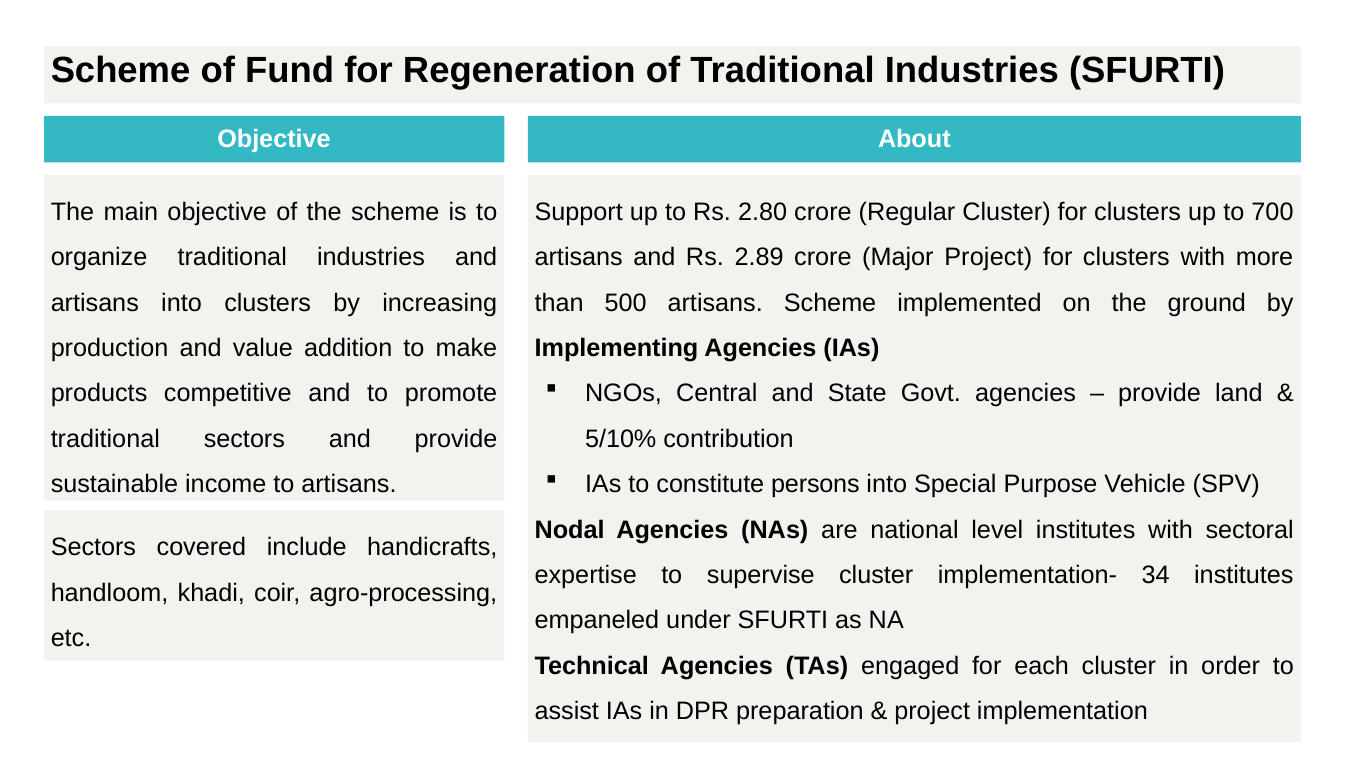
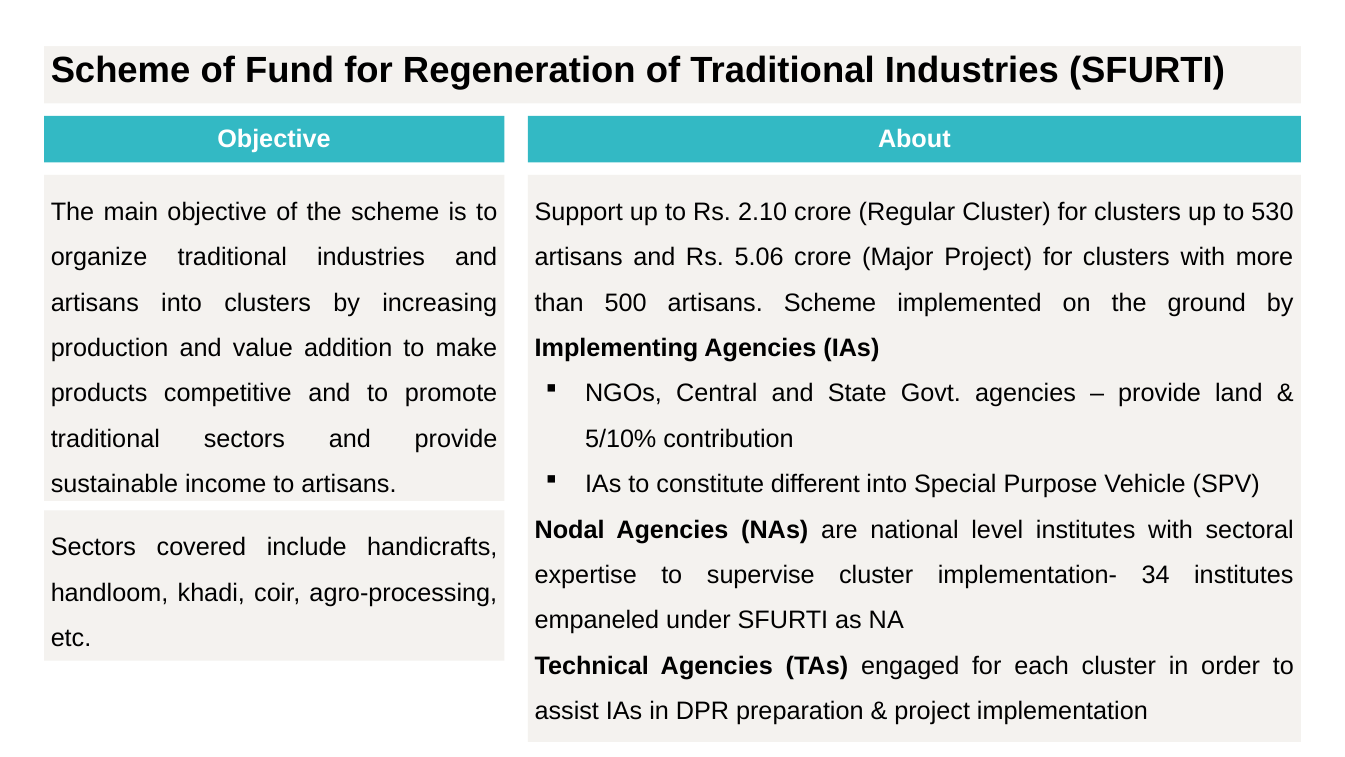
2.80: 2.80 -> 2.10 (763, 212)
700: 700 -> 530 (1272, 212)
2.89: 2.89 -> 5.06 (759, 257)
persons: persons -> different (815, 484)
